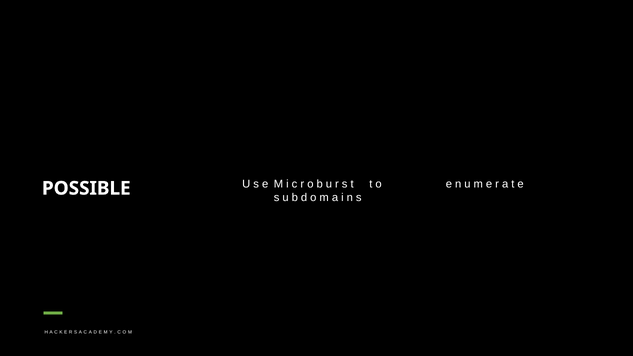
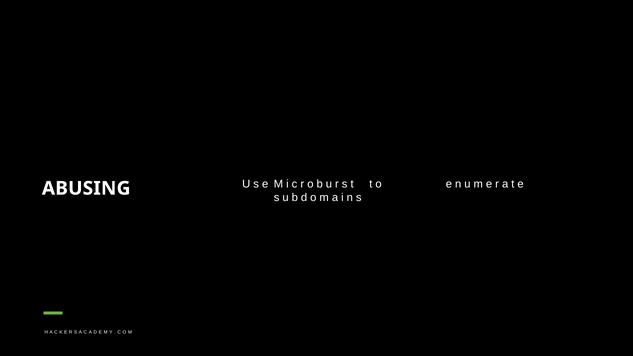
POSSIBLE: POSSIBLE -> ABUSING (86, 188)
